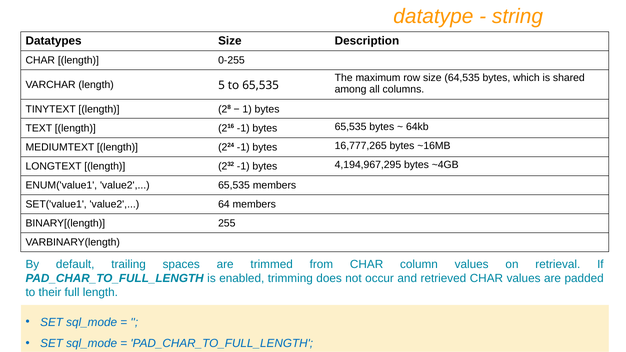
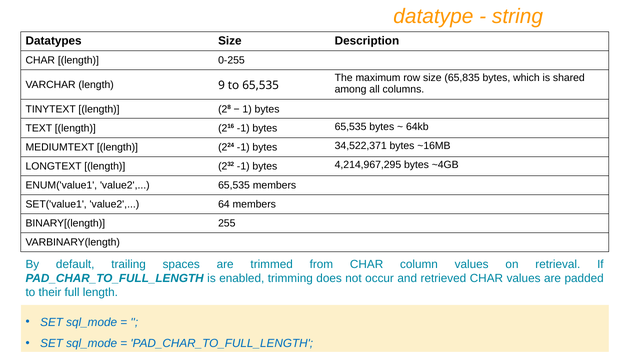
64,535: 64,535 -> 65,835 (462, 78)
5: 5 -> 9 (222, 85)
16,777,265: 16,777,265 -> 34,522,371 (361, 146)
4,194,967,295: 4,194,967,295 -> 4,214,967,295 (368, 165)
